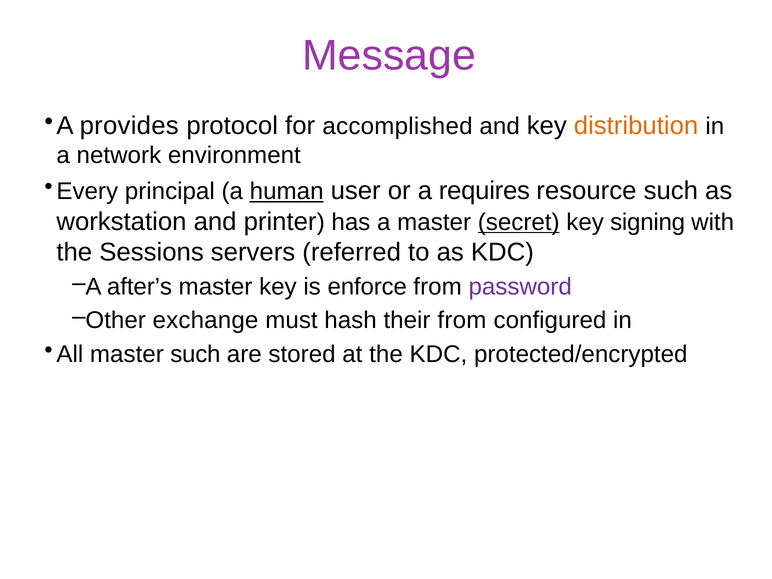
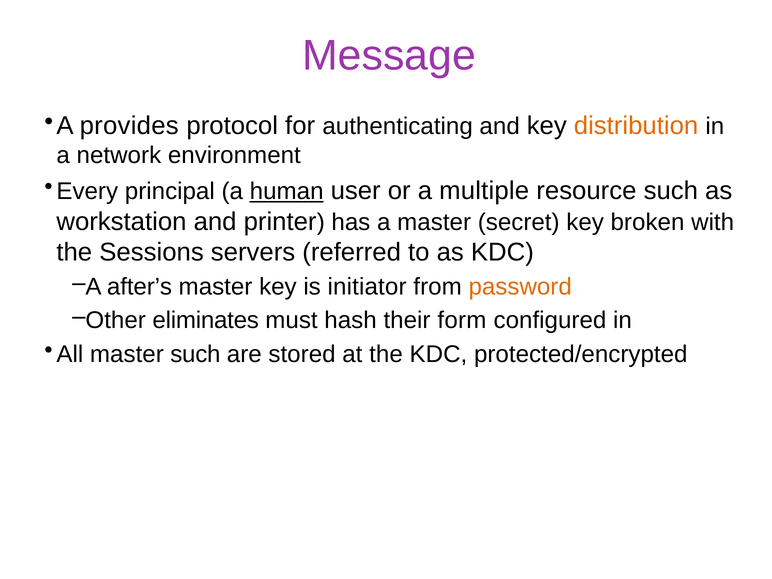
accomplished: accomplished -> authenticating (398, 126)
requires: requires -> multiple (484, 191)
secret underline: present -> none (519, 222)
signing: signing -> broken (648, 222)
enforce: enforce -> initiator (367, 287)
password colour: purple -> orange (520, 287)
exchange: exchange -> eliminates (206, 320)
their from: from -> form (462, 320)
